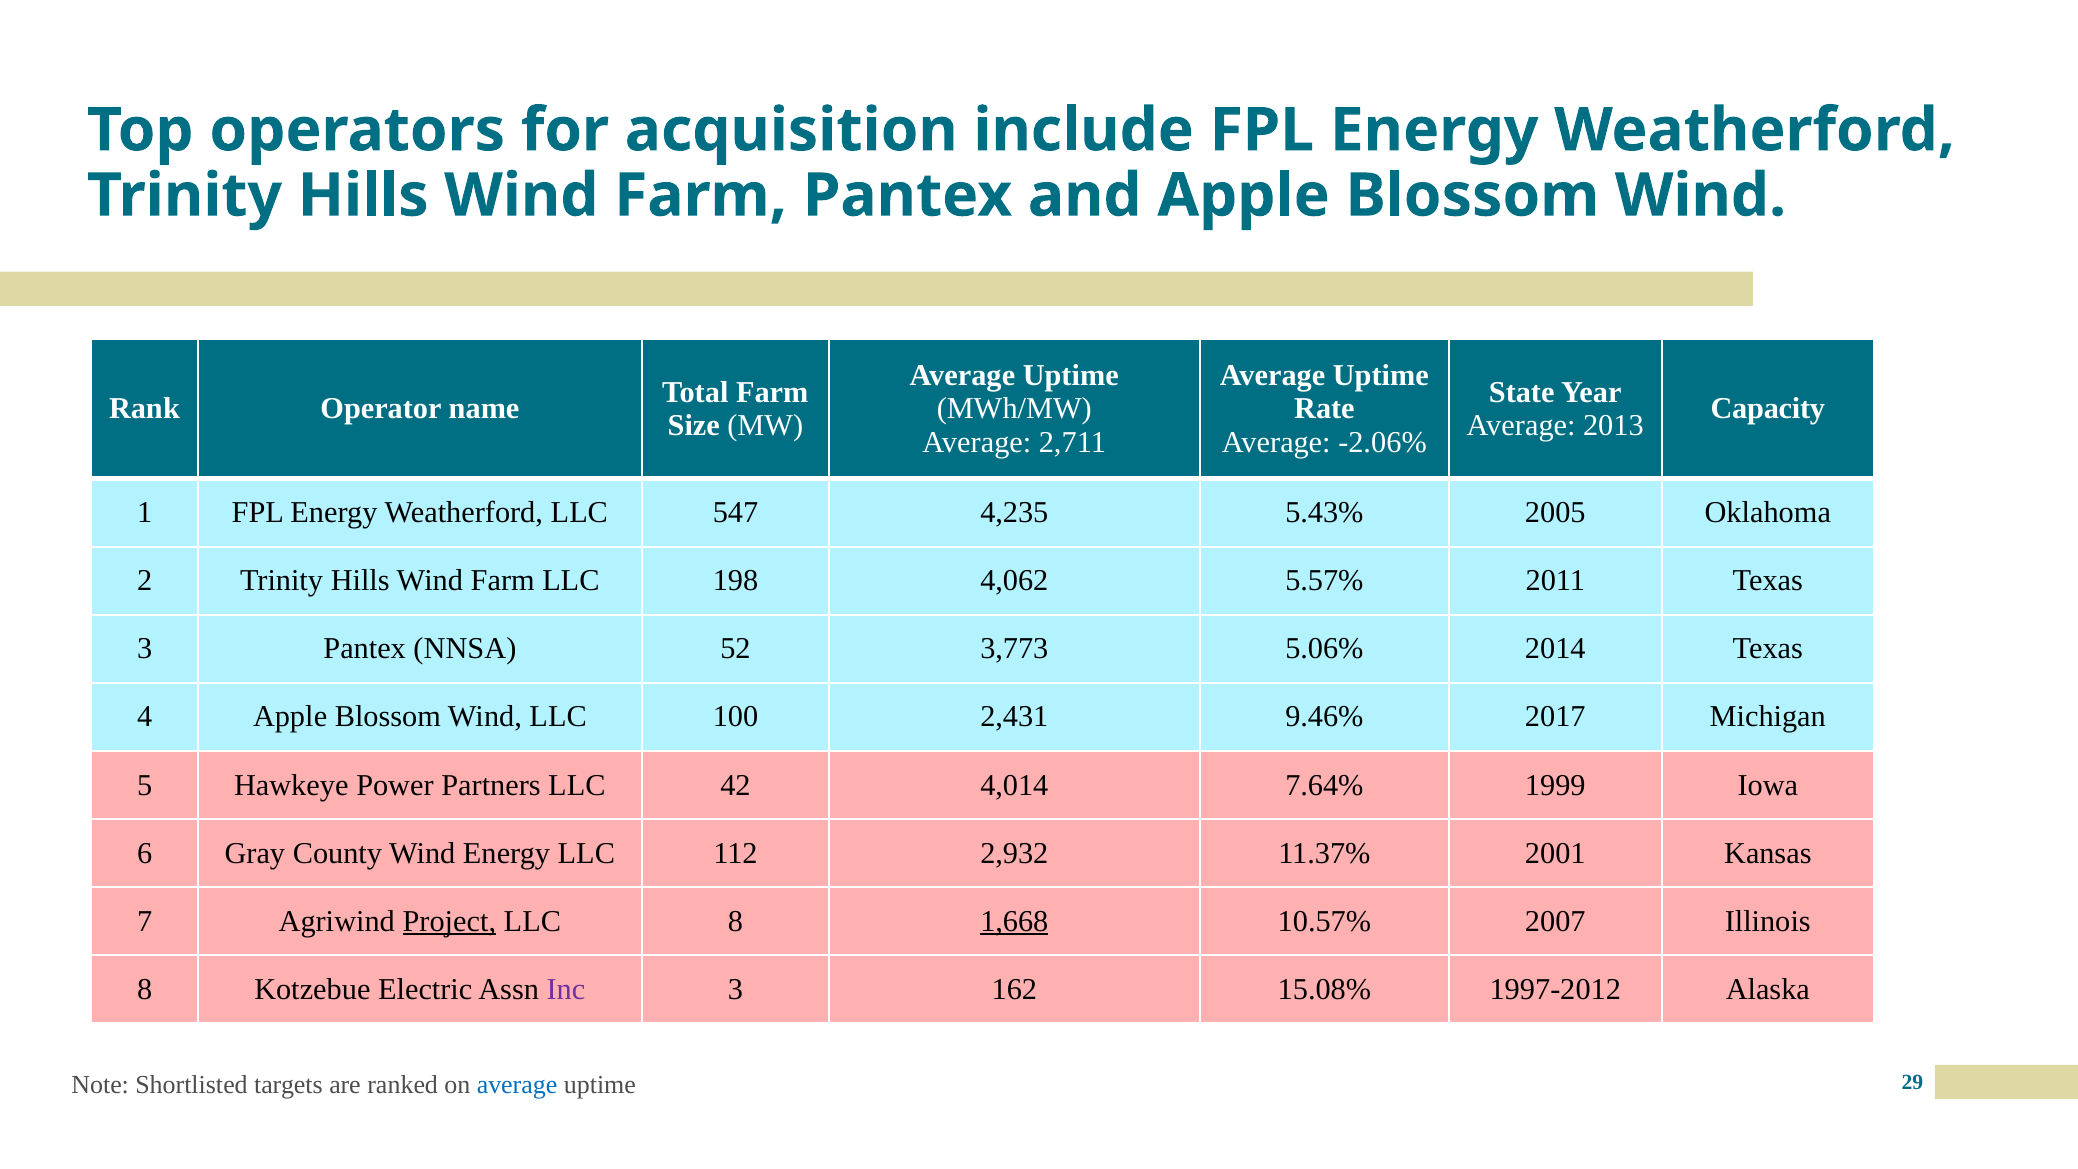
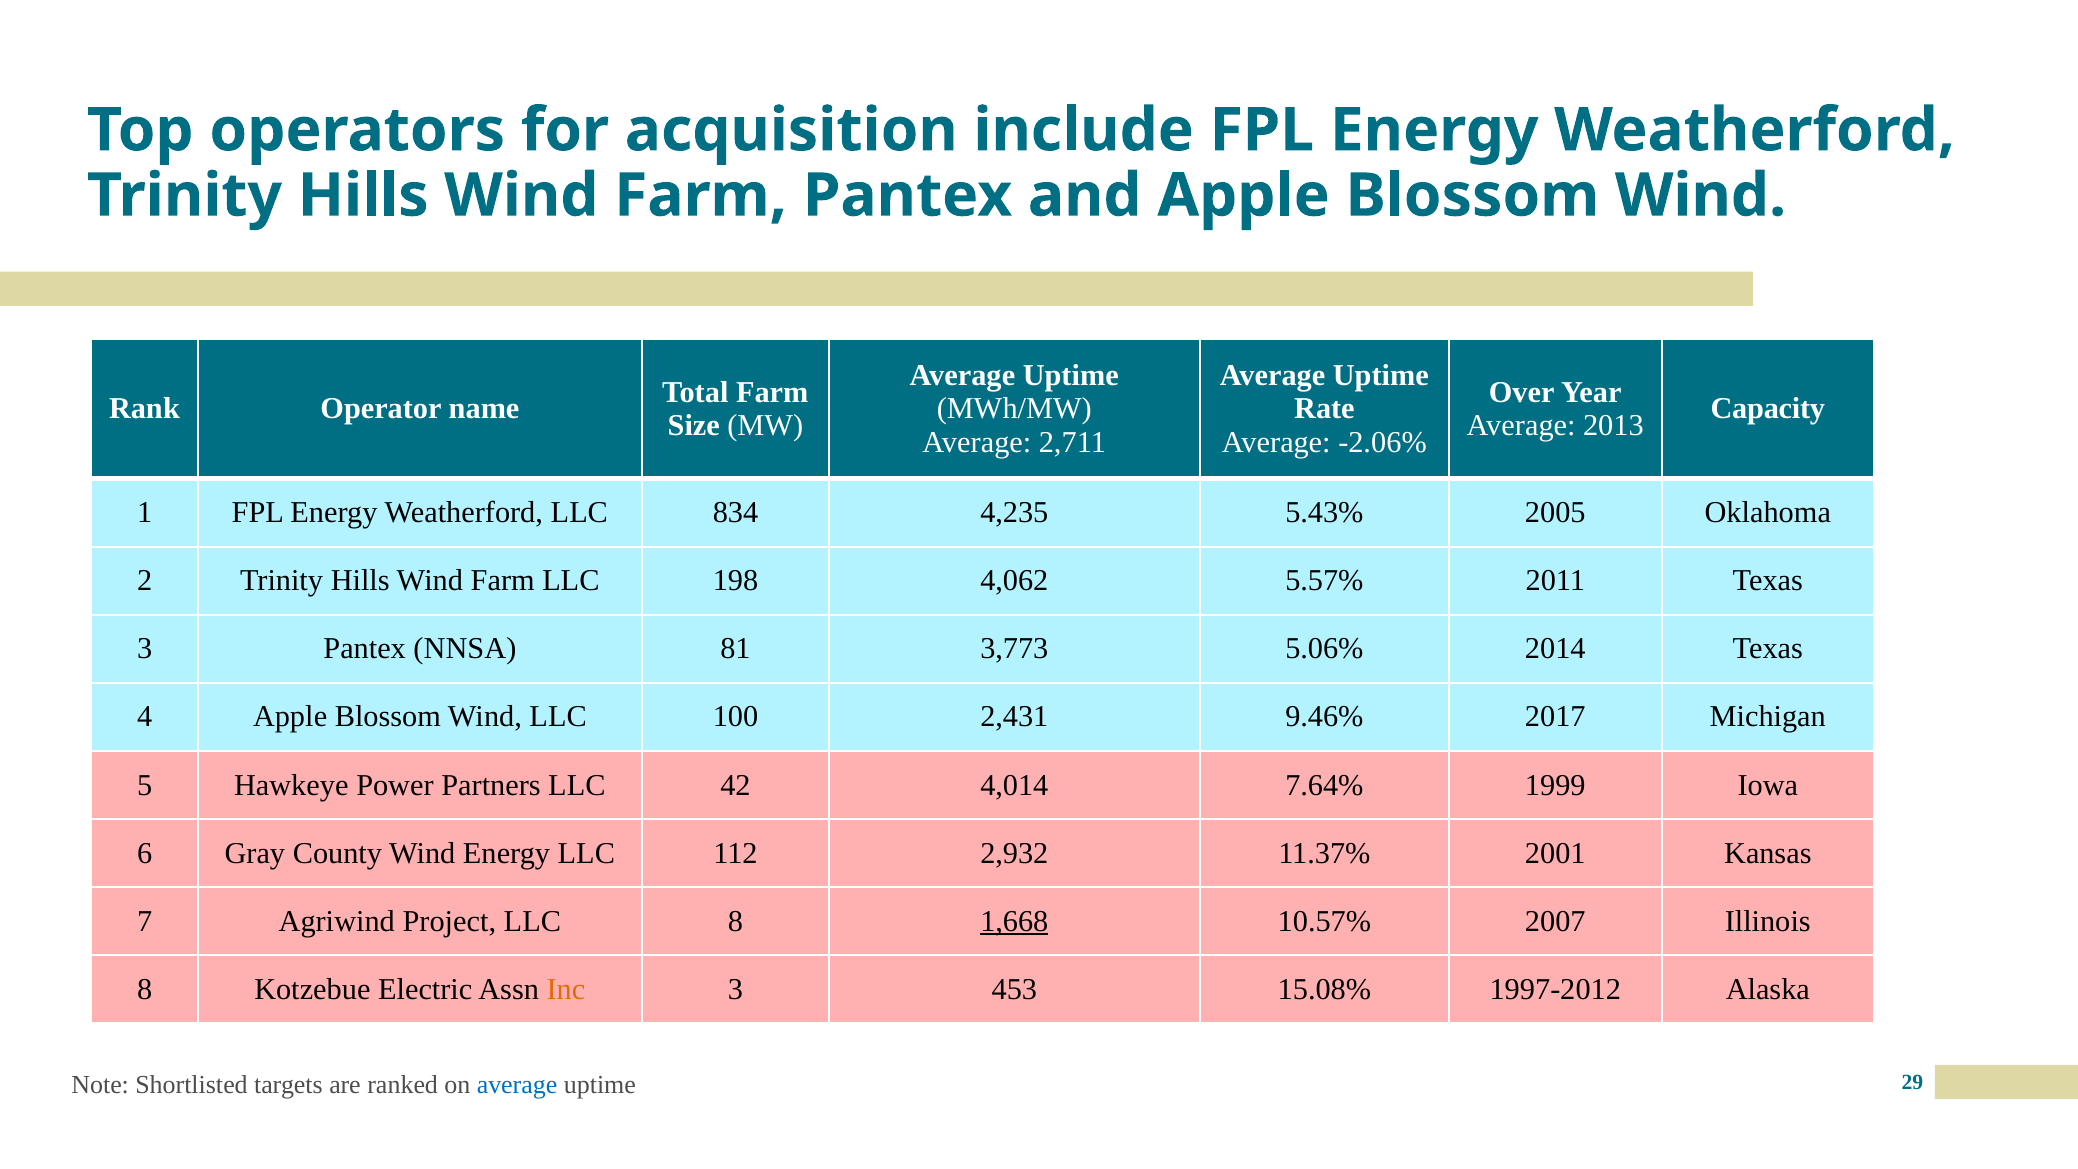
State: State -> Over (1522, 392)
547: 547 -> 834 (736, 513)
52: 52 -> 81 (735, 649)
Project underline: present -> none (449, 921)
Inc colour: purple -> orange (566, 989)
162: 162 -> 453 (1014, 989)
